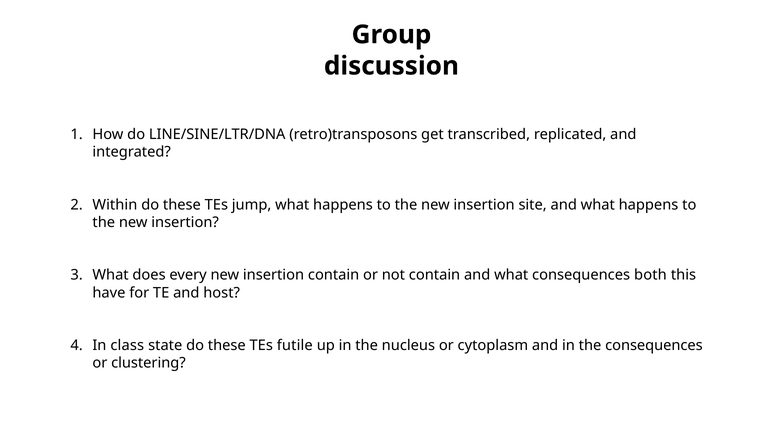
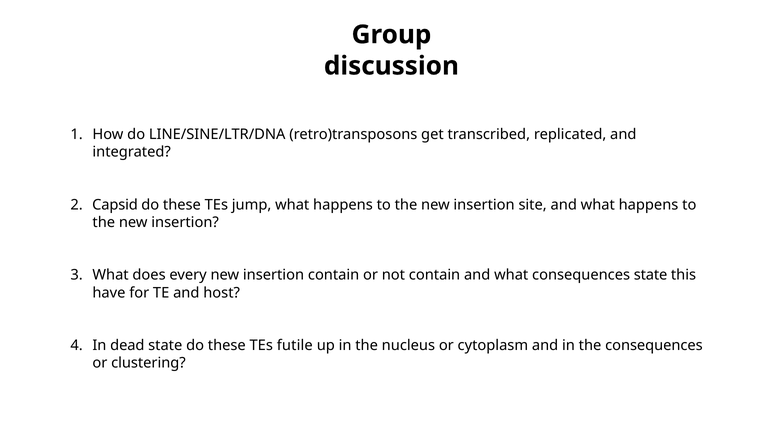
Within: Within -> Capsid (115, 205)
consequences both: both -> state (651, 275)
class: class -> dead (127, 346)
